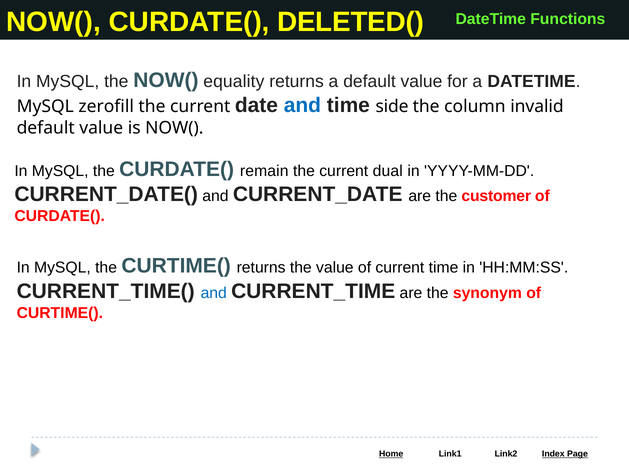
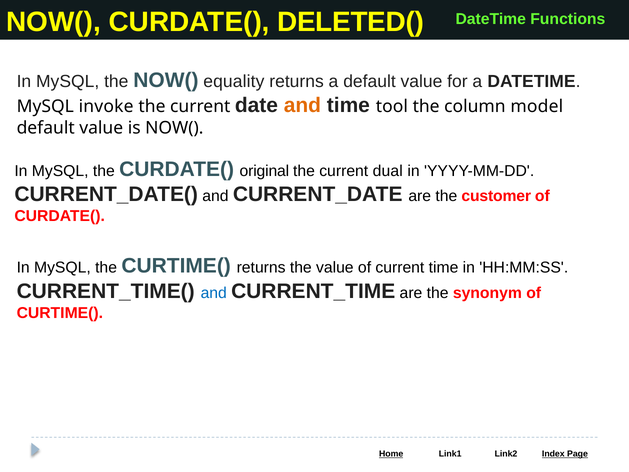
zerofill: zerofill -> invoke (106, 106)
and colour: blue -> orange (302, 105)
side: side -> tool (392, 106)
invalid: invalid -> model (537, 106)
remain: remain -> original (264, 171)
